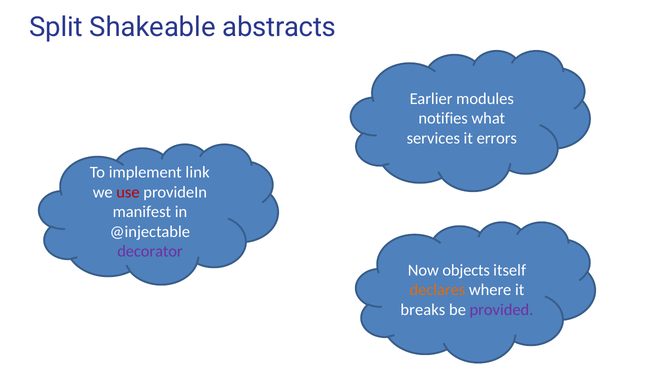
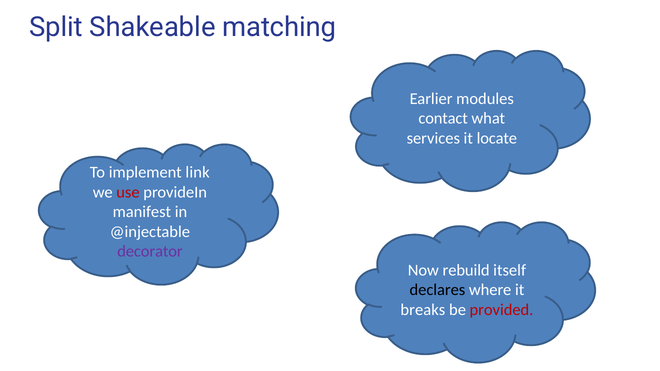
abstracts: abstracts -> matching (279, 27)
notifies: notifies -> contact (443, 119)
errors: errors -> locate (497, 138)
objects: objects -> rebuild (466, 270)
declares colour: orange -> black (437, 290)
provided colour: purple -> red (501, 310)
